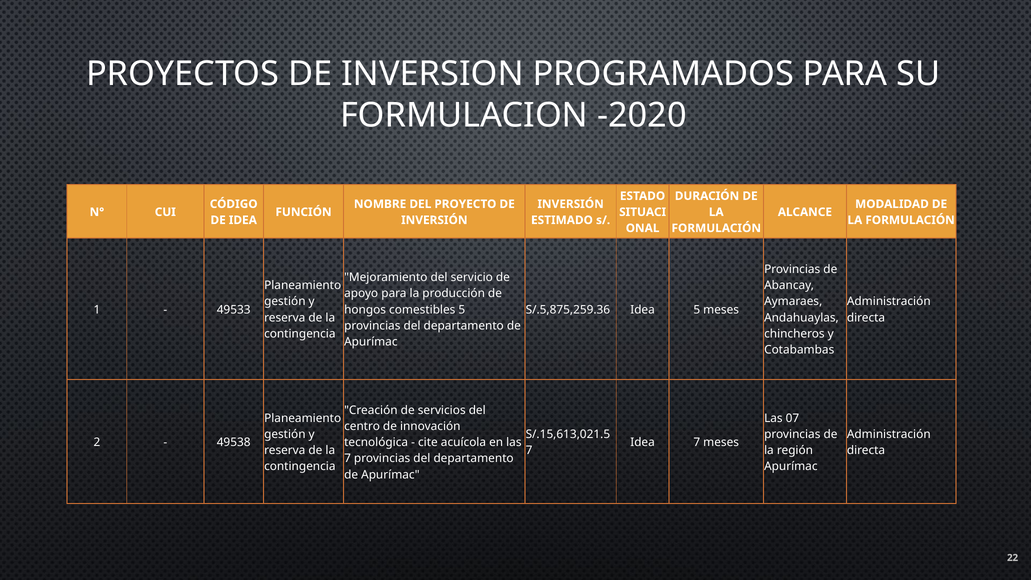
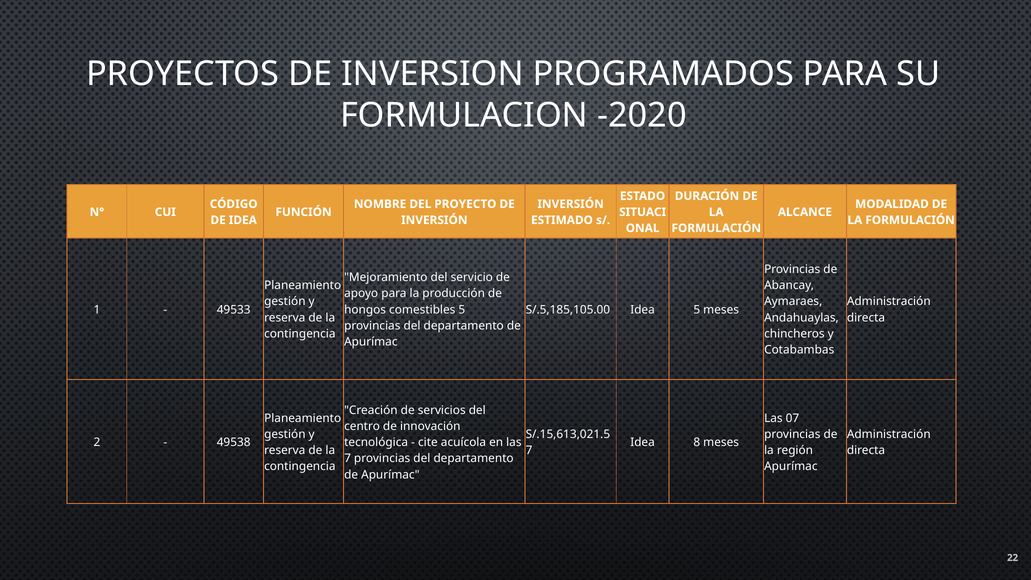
S/.5,875,259.36: S/.5,875,259.36 -> S/.5,185,105.00 (568, 310)
Idea 7: 7 -> 8 (697, 442)
